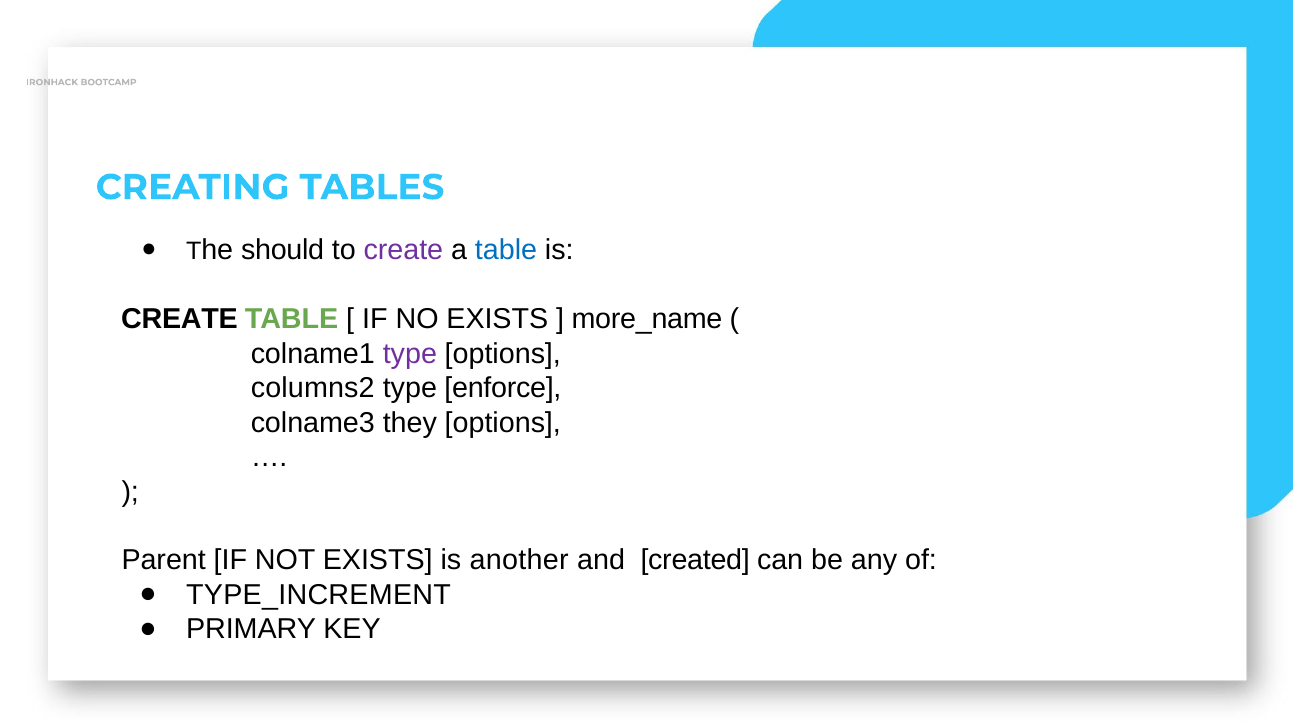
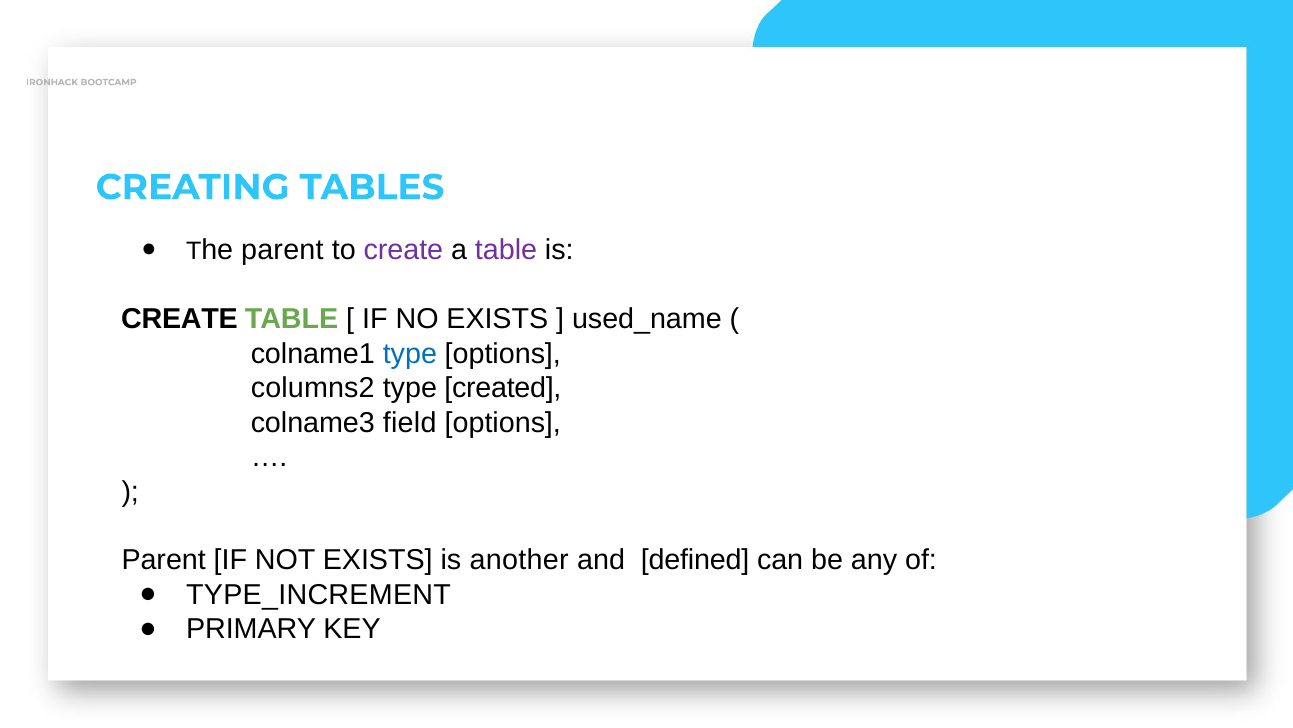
The should: should -> parent (282, 250)
table colour: blue -> purple (506, 250)
more_name: more_name -> used_name (647, 319)
type colour: purple -> blue (410, 353)
enforce: enforce -> created (503, 388)
they: they -> field (410, 422)
created: created -> defined (695, 560)
